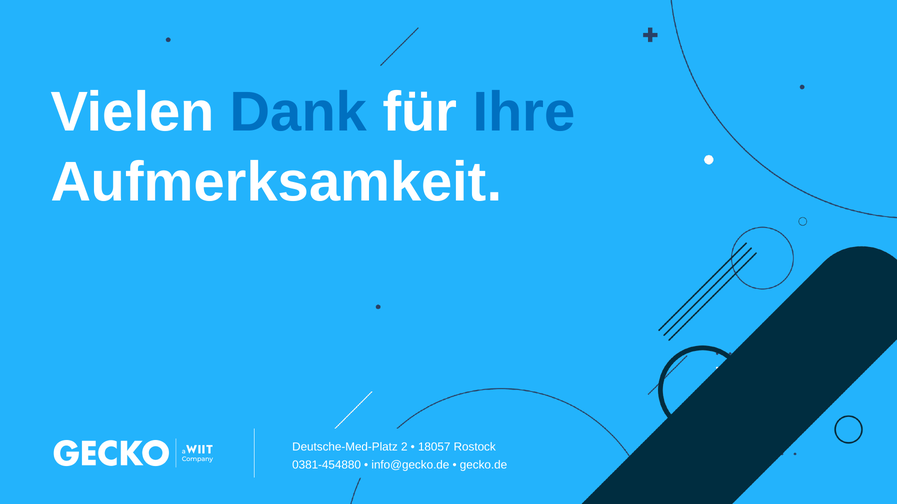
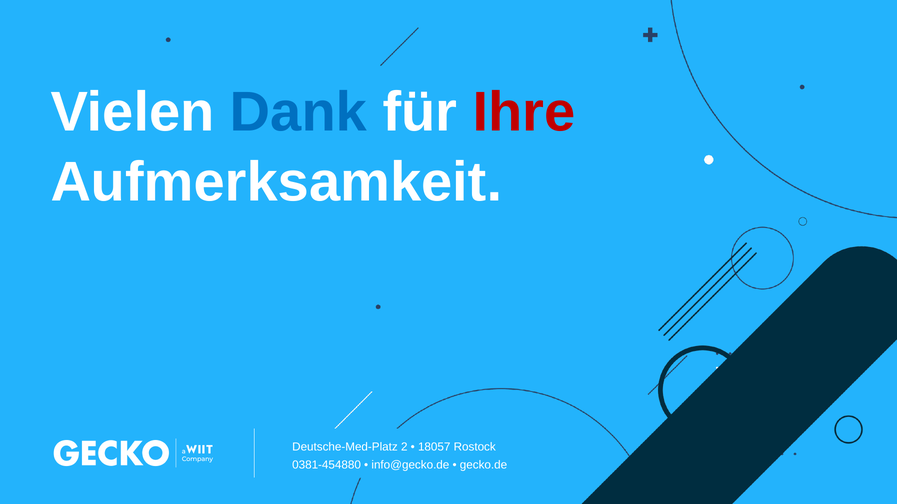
Ihre colour: blue -> red (524, 112)
